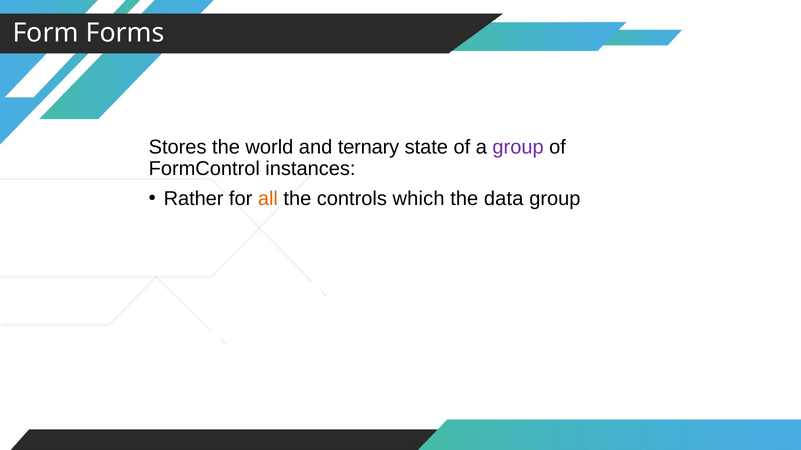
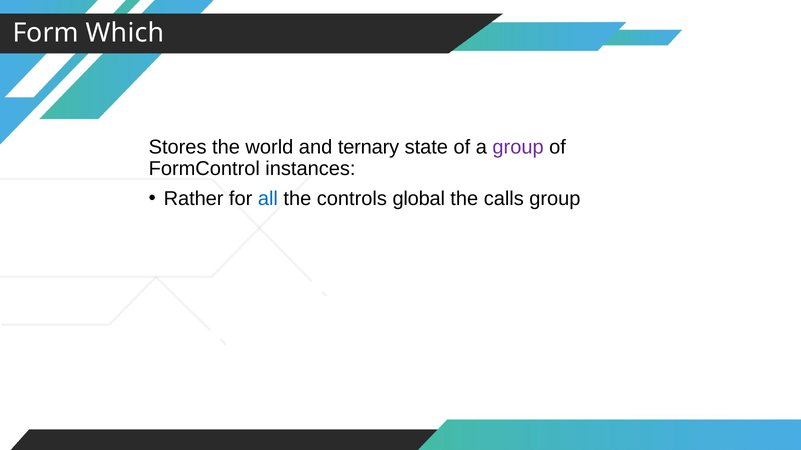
Forms: Forms -> Which (125, 33)
all colour: orange -> blue (268, 199)
which: which -> global (419, 199)
data: data -> calls (504, 199)
